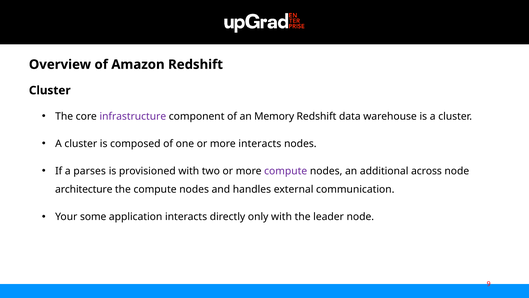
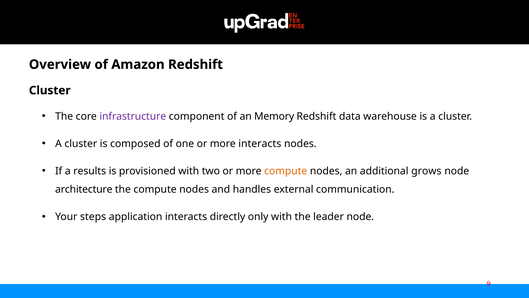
parses: parses -> results (90, 171)
compute colour: purple -> orange (286, 171)
across: across -> grows (426, 171)
some: some -> steps (93, 217)
